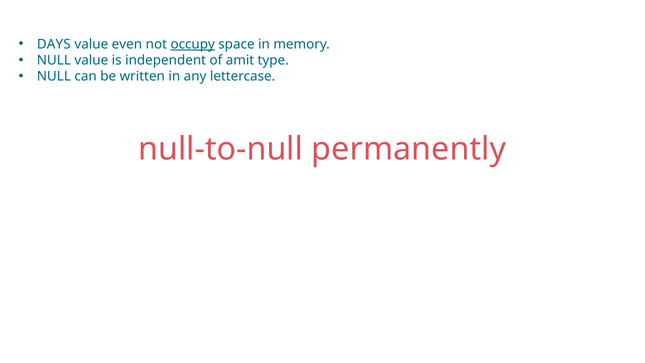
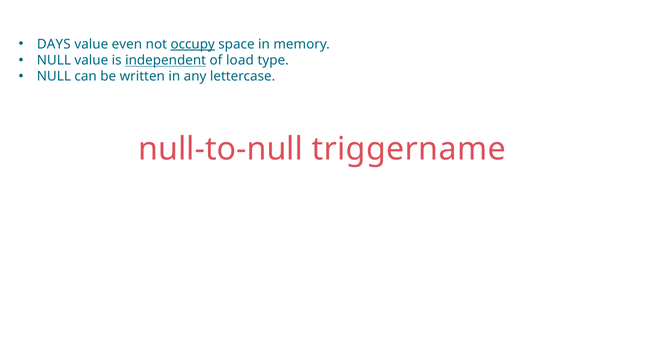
independent underline: none -> present (166, 60)
amit: amit -> load (240, 60)
permanently: permanently -> triggername (409, 149)
